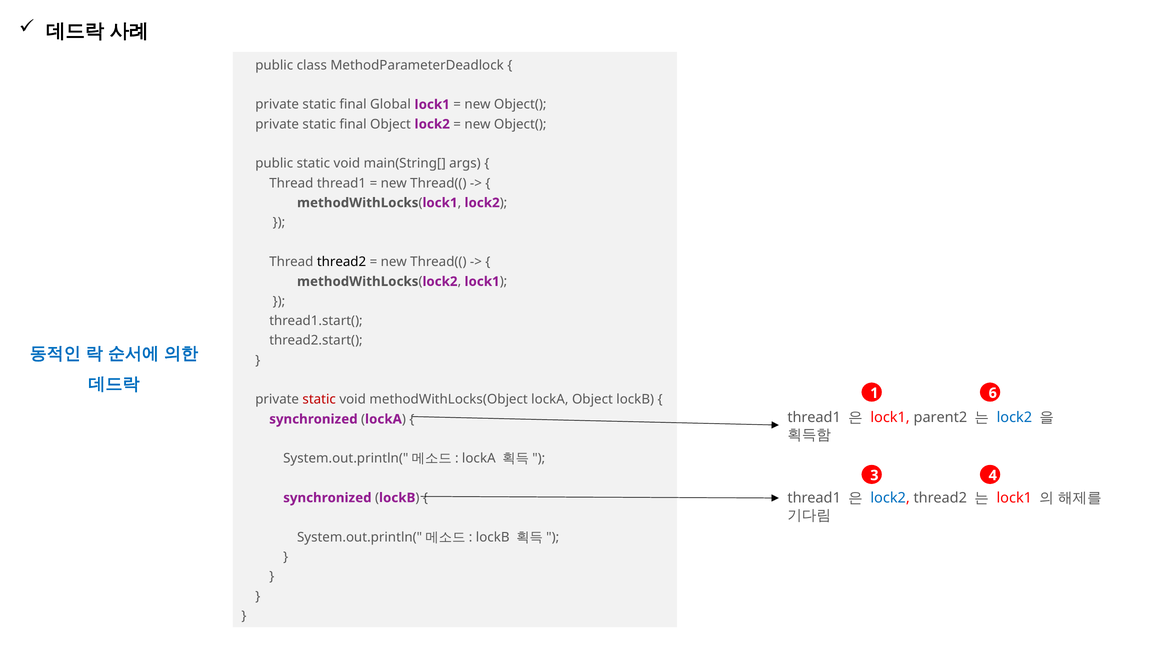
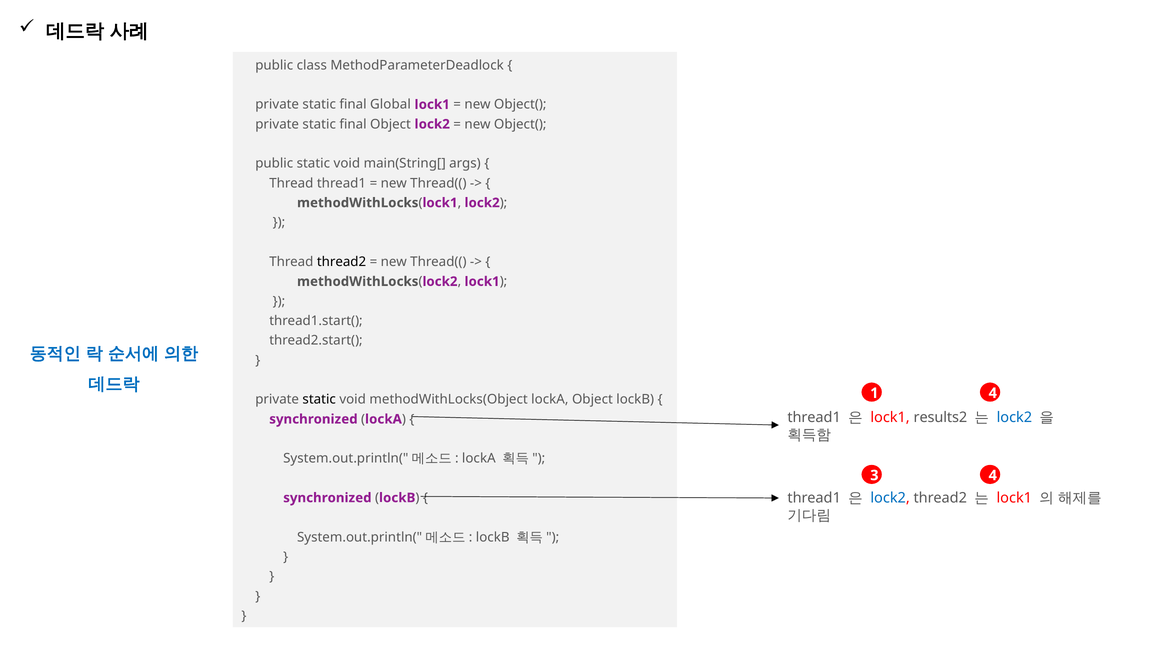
1 6: 6 -> 4 (993, 393)
static colour: red -> black (319, 399)
parent2: parent2 -> results2 (940, 417)
